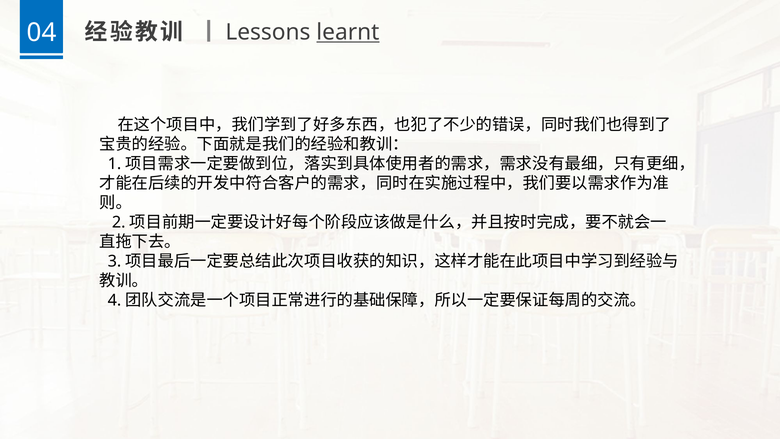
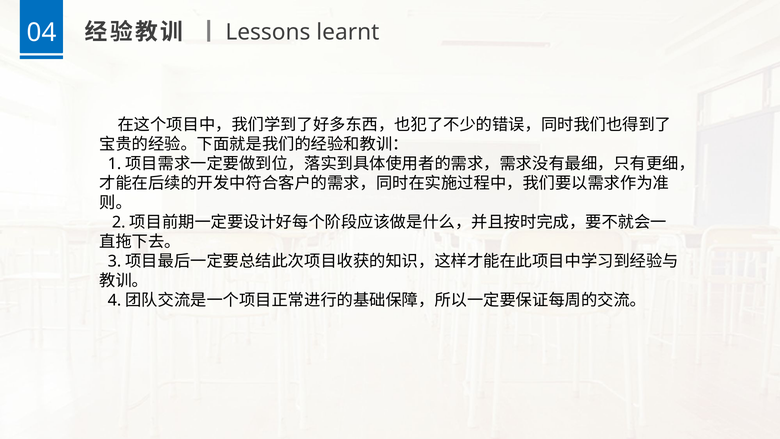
learnt underline: present -> none (348, 32)
